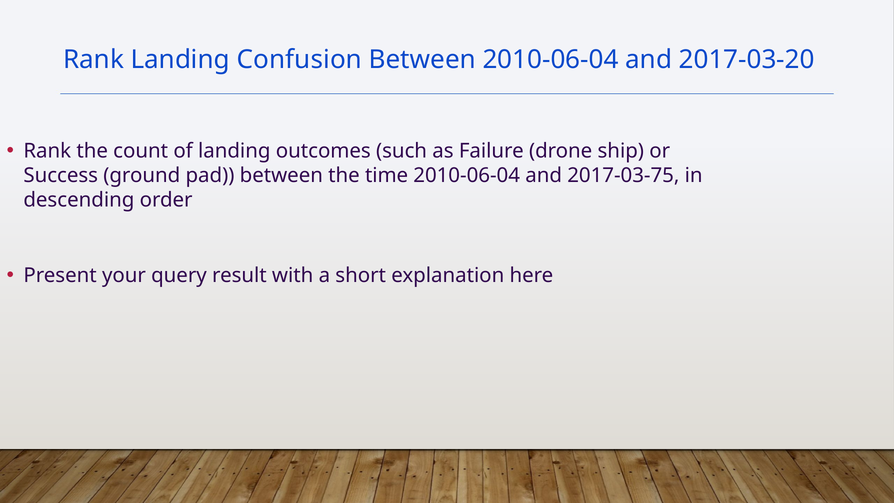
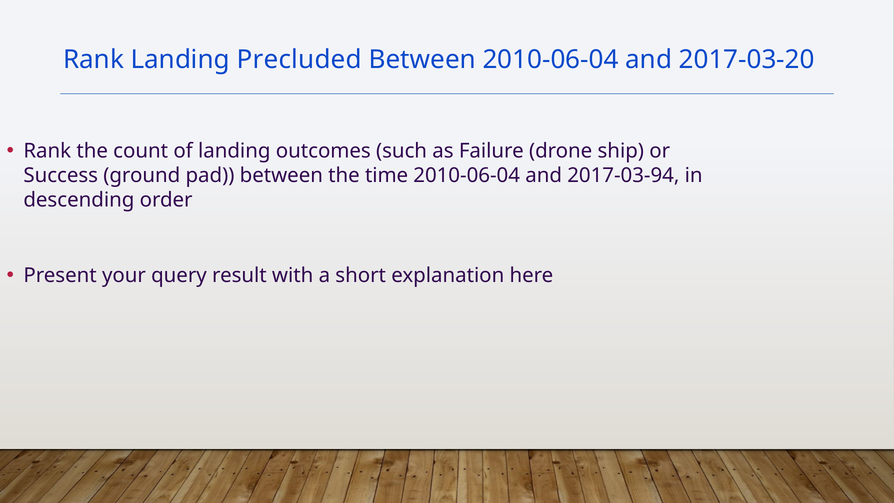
Confusion: Confusion -> Precluded (299, 59)
2017-03-75: 2017-03-75 -> 2017-03-94 (623, 176)
